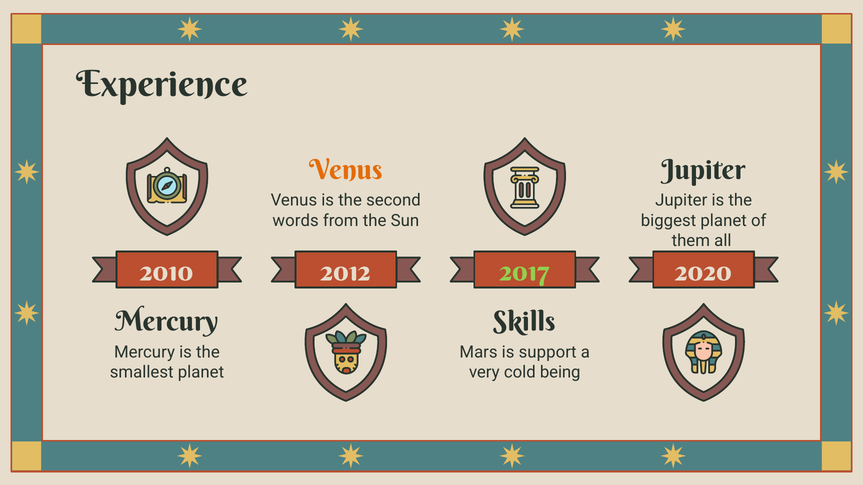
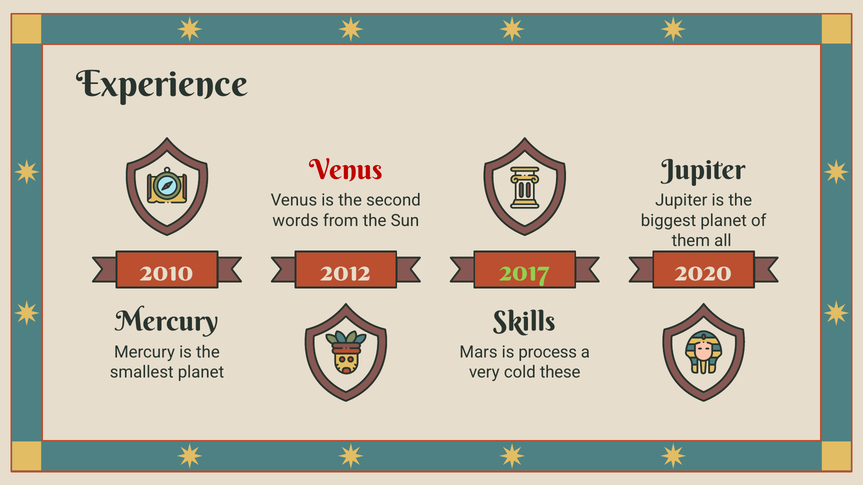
Venus colour: orange -> red (346, 170)
support: support -> process (548, 352)
being: being -> these (560, 373)
